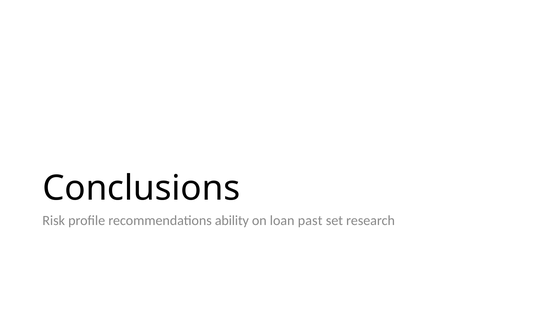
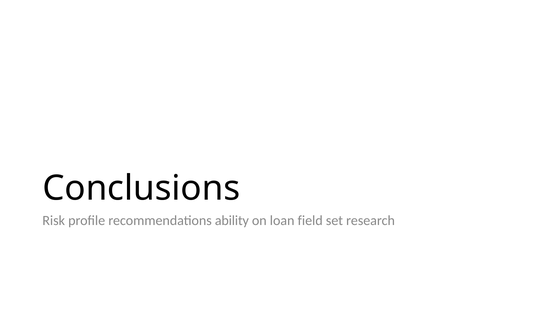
past: past -> field (310, 220)
